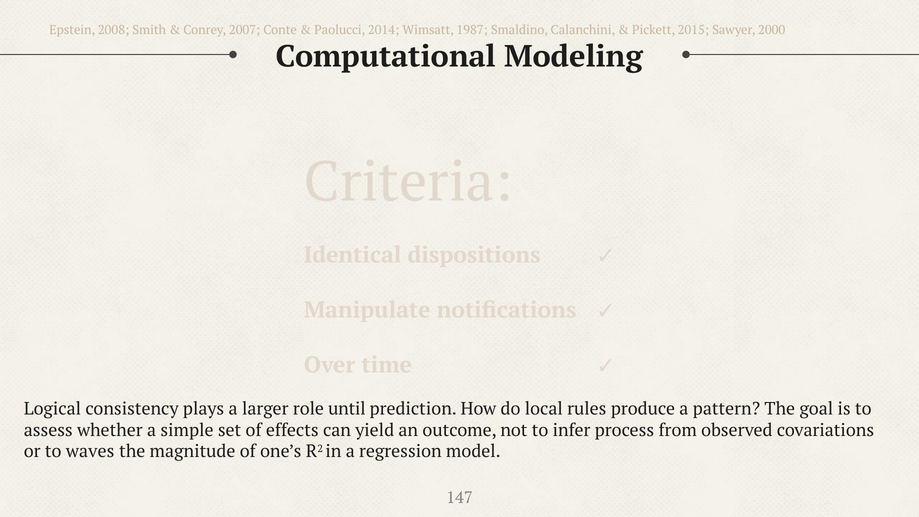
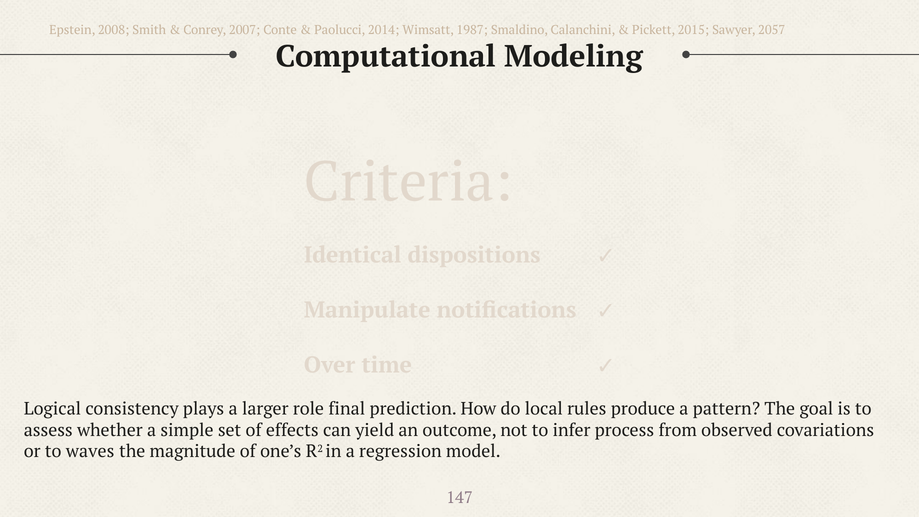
2000: 2000 -> 2057 (772, 30)
until: until -> final (347, 409)
